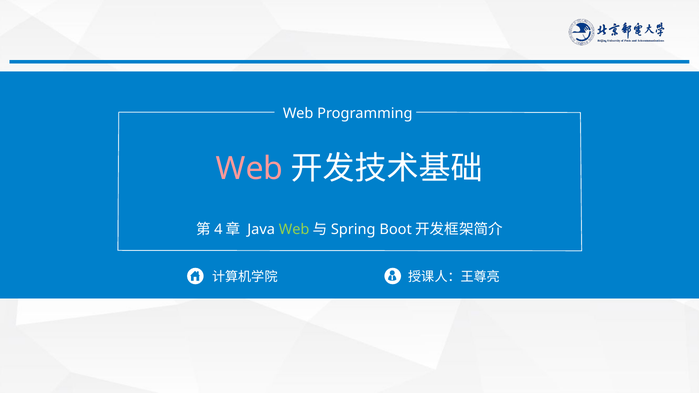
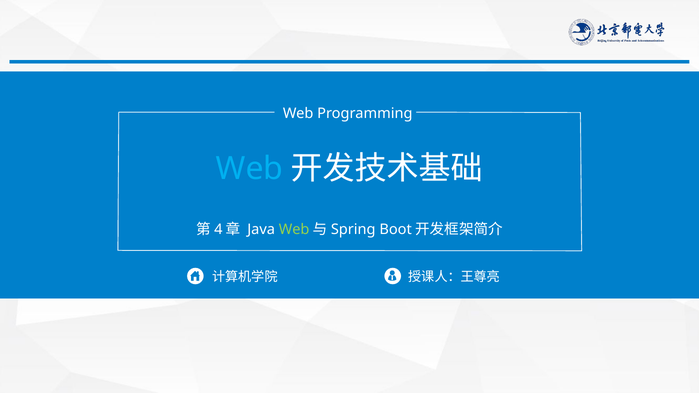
Web colour: pink -> light blue (250, 169)
